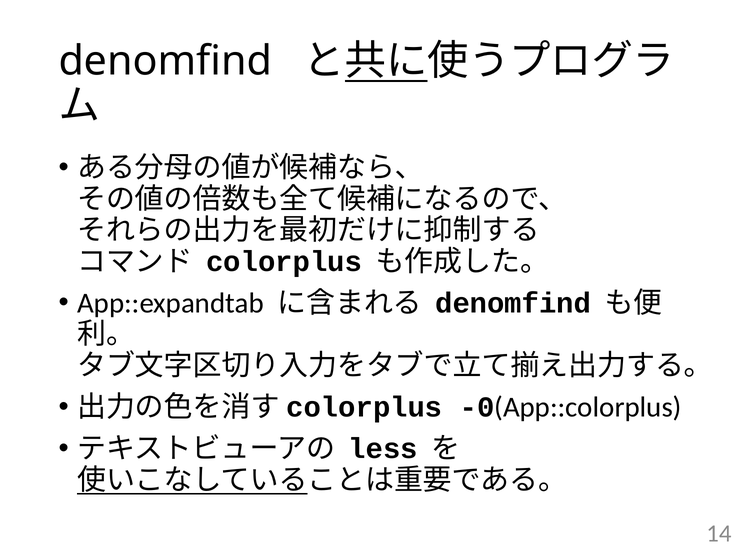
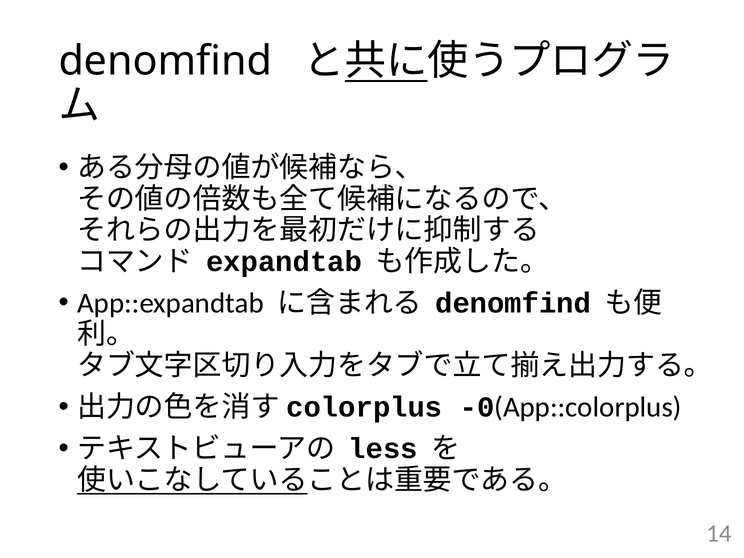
colorplus: colorplus -> expandtab (284, 261)
